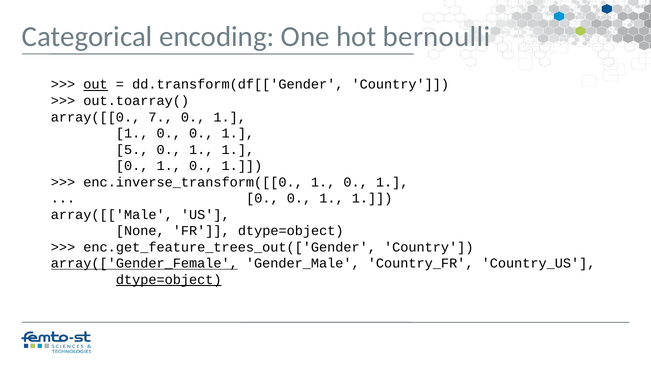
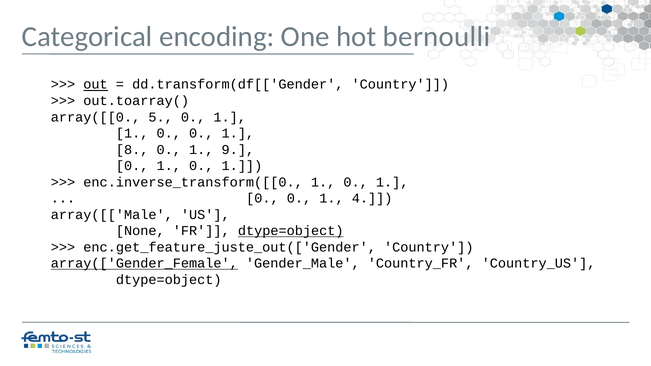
7: 7 -> 5 (161, 117)
5: 5 -> 8 (132, 150)
1: 1 -> 9 (238, 150)
0 0 1 1: 1 -> 4 (372, 198)
dtype=object underline: none -> present (291, 231)
enc.get_feature_trees_out(['Gender: enc.get_feature_trees_out(['Gender -> enc.get_feature_juste_out(['Gender (230, 247)
dtype=object underline: present -> none (169, 280)
